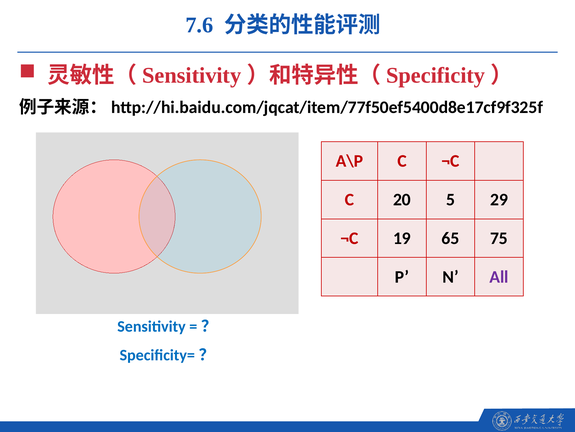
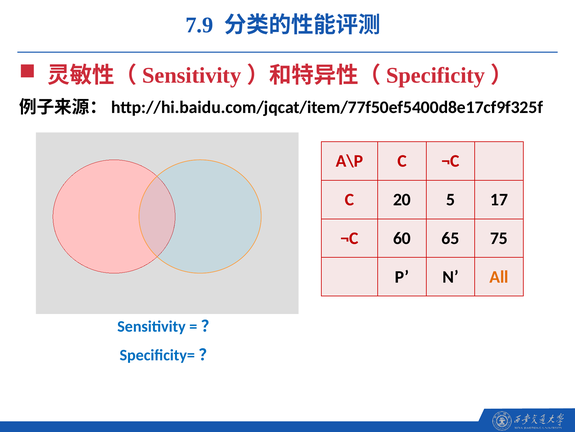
7.6: 7.6 -> 7.9 (199, 25)
29: 29 -> 17 (499, 199)
19: 19 -> 60 (402, 238)
All colour: purple -> orange (499, 276)
